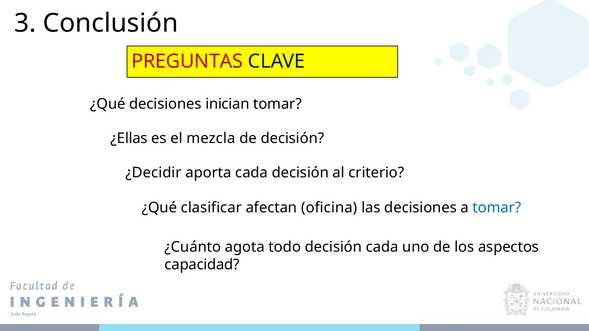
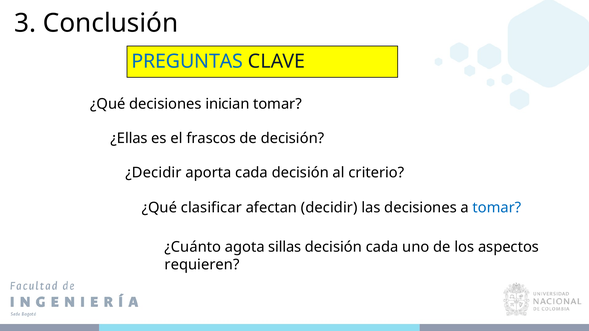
PREGUNTAS colour: red -> blue (187, 62)
mezcla: mezcla -> frascos (211, 138)
oficina: oficina -> decidir (329, 208)
todo: todo -> sillas (285, 247)
capacidad: capacidad -> requieren (202, 265)
